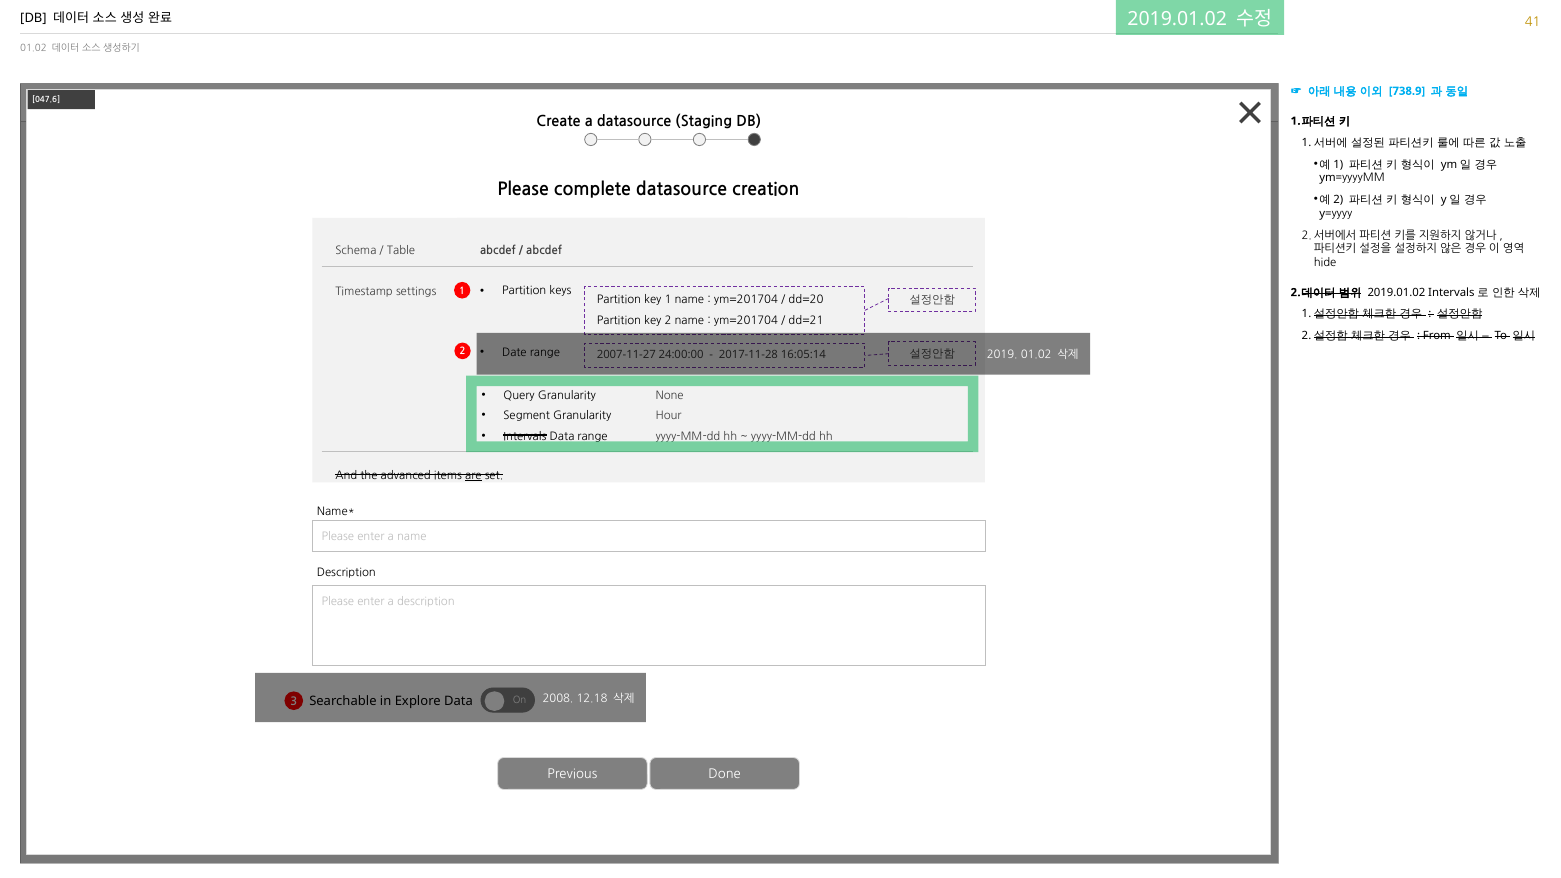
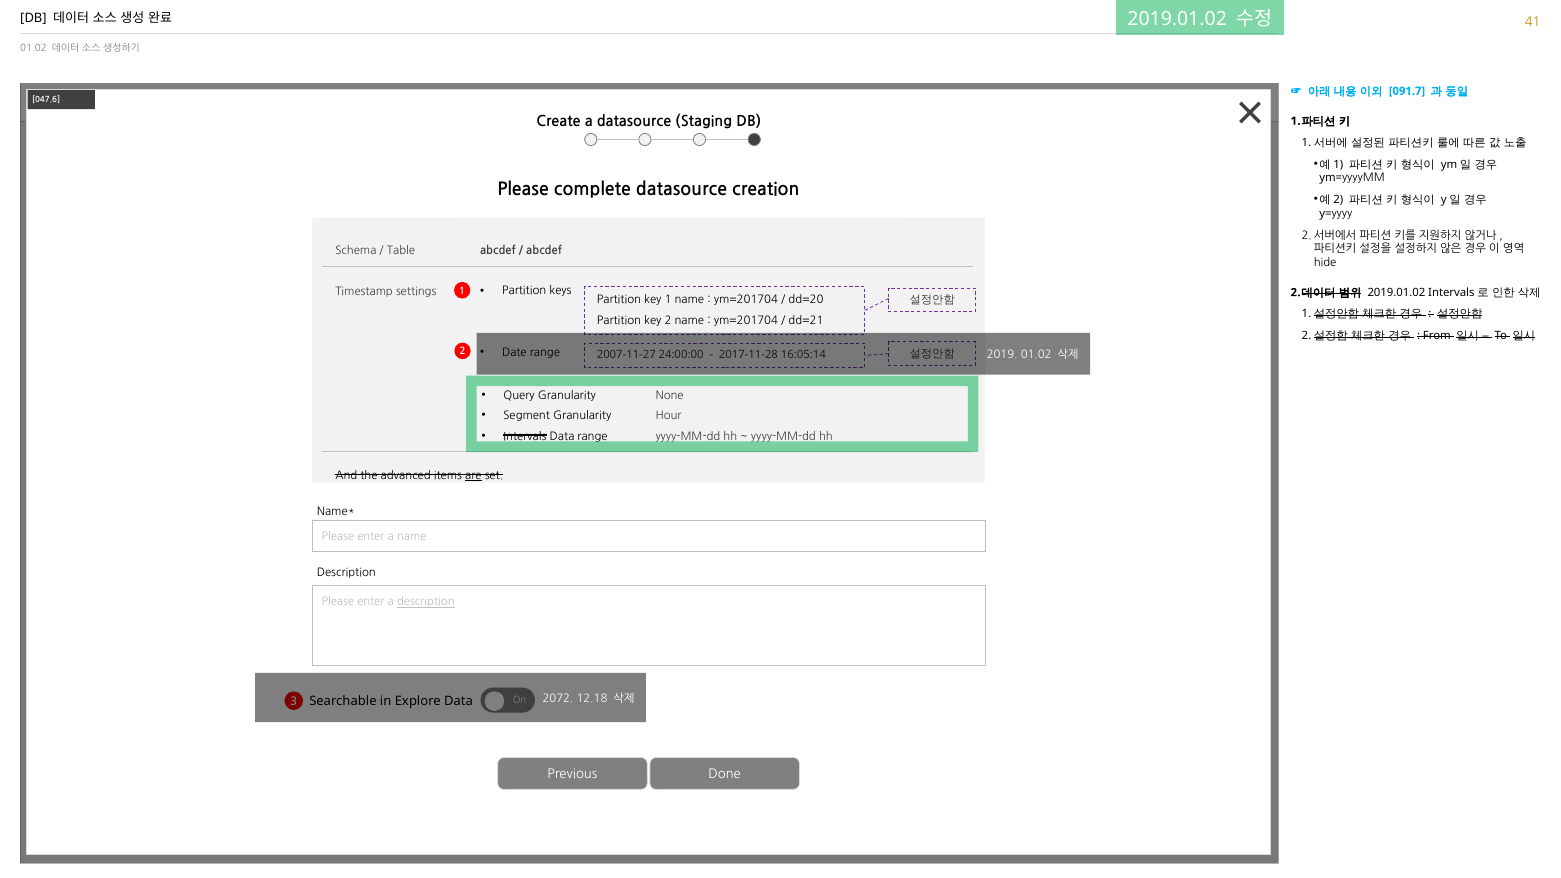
738.9: 738.9 -> 091.7 (1407, 91)
description underline: none -> present (426, 602)
2008: 2008 -> 2072 (558, 698)
